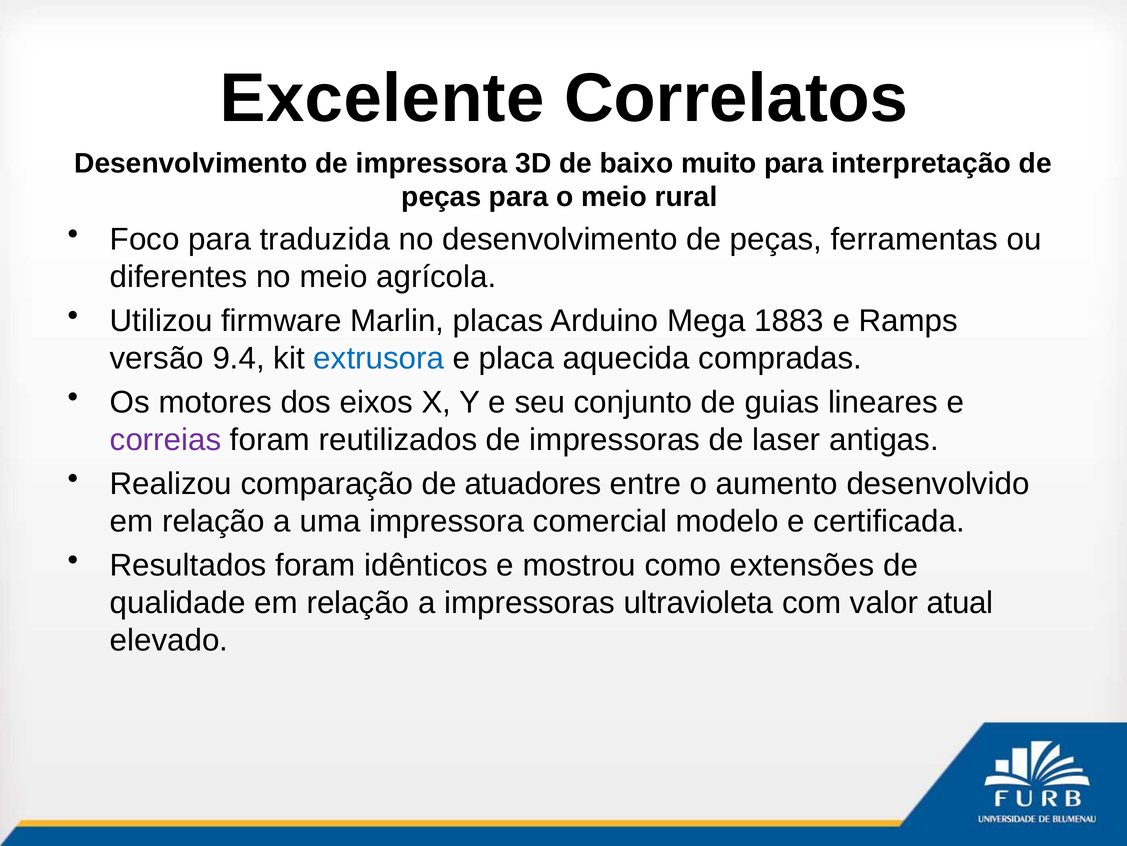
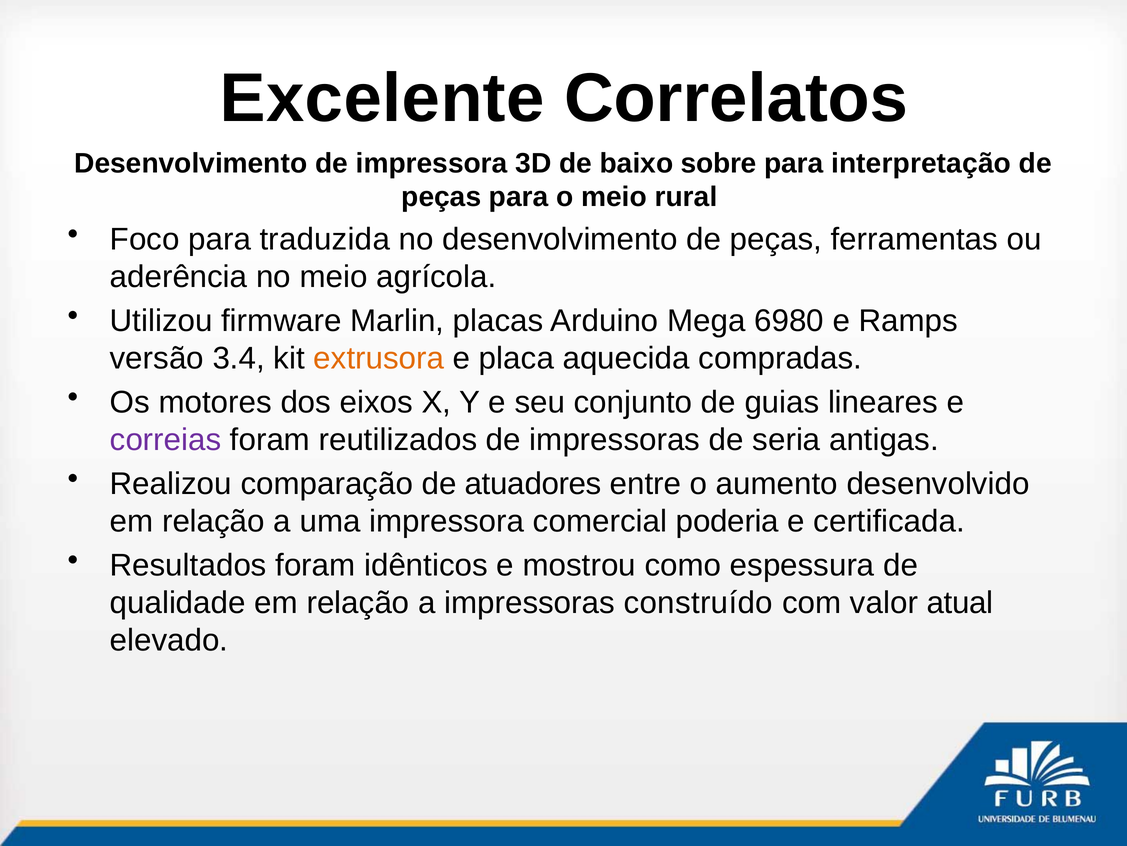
muito: muito -> sobre (719, 163)
diferentes: diferentes -> aderência (179, 277)
1883: 1883 -> 6980 (789, 321)
9.4: 9.4 -> 3.4 (239, 358)
extrusora colour: blue -> orange (379, 358)
laser: laser -> seria (786, 440)
modelo: modelo -> poderia (727, 521)
extensões: extensões -> espessura (802, 565)
ultravioleta: ultravioleta -> construído (698, 602)
